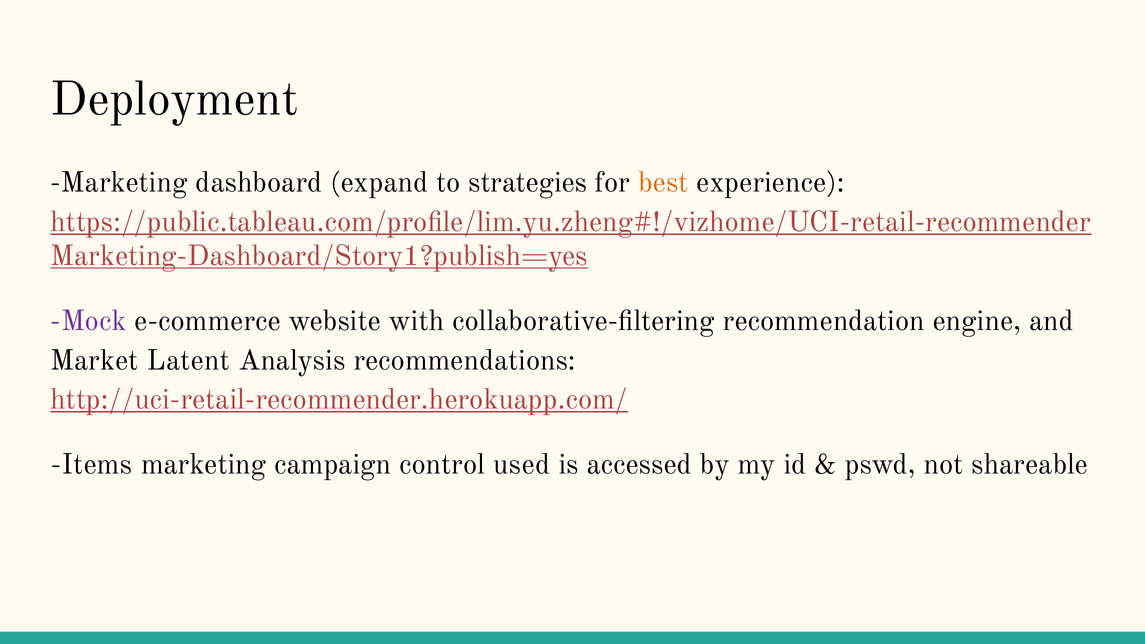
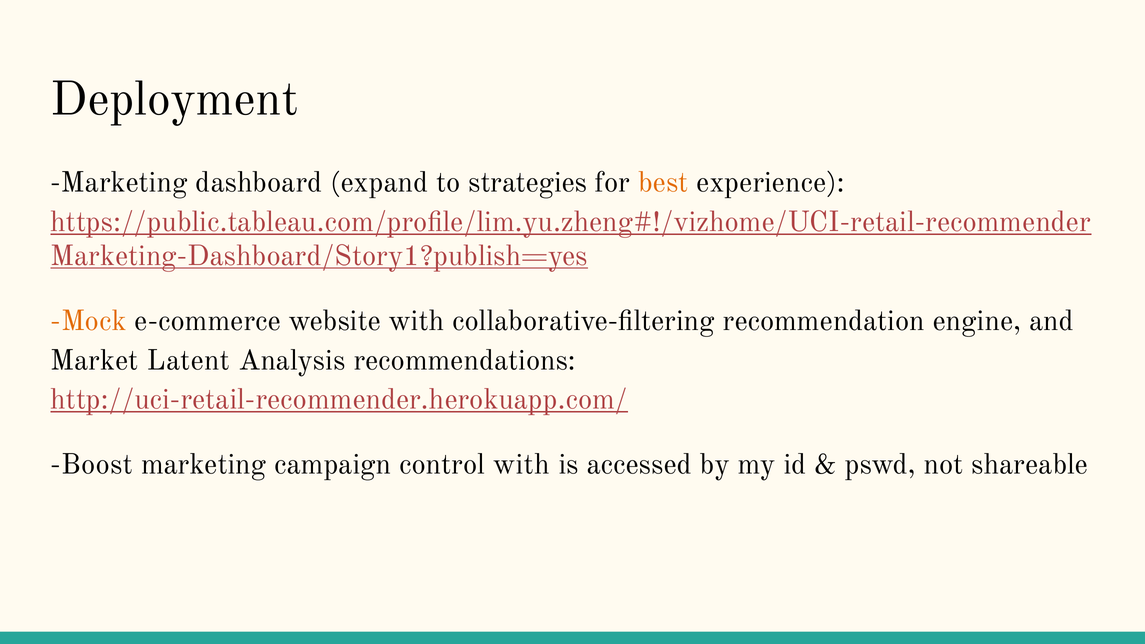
Mock colour: purple -> orange (88, 321)
Items: Items -> Boost (92, 465)
control used: used -> with (522, 465)
